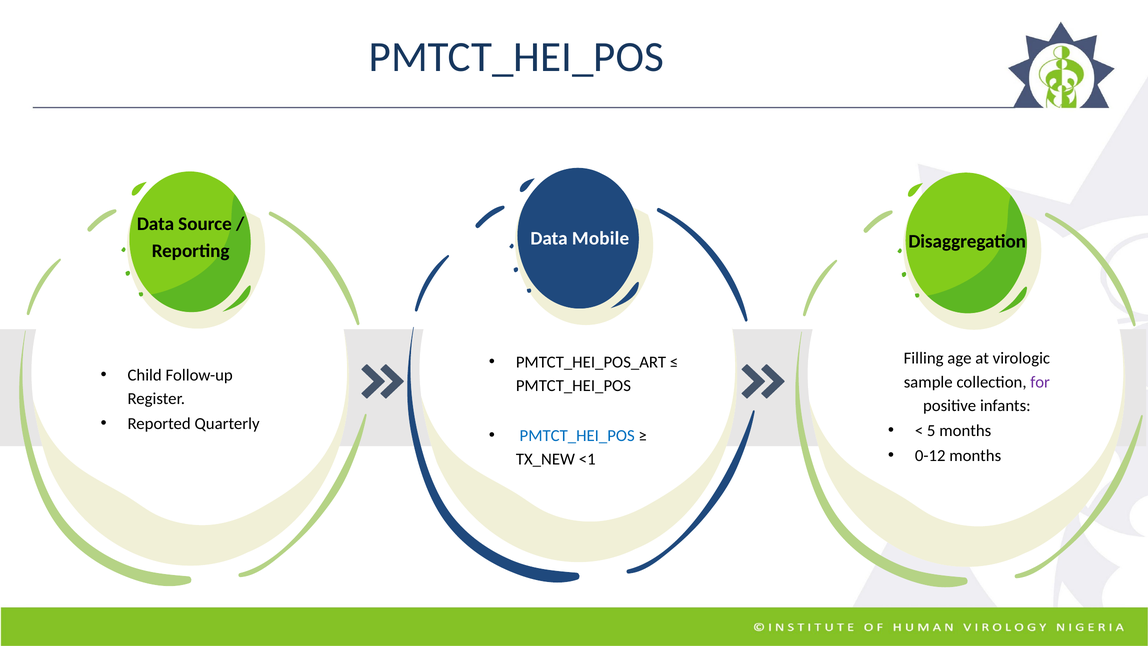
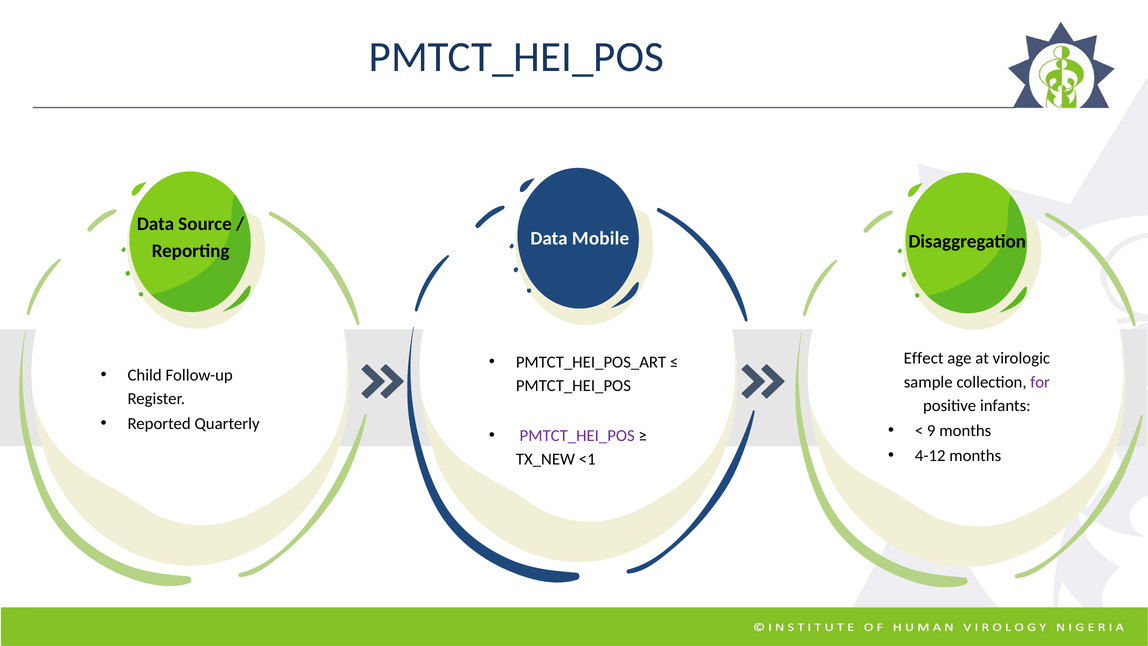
Filling: Filling -> Effect (924, 358)
5: 5 -> 9 (931, 431)
PMTCT_HEI_POS colour: blue -> purple (577, 435)
0-12: 0-12 -> 4-12 (930, 455)
